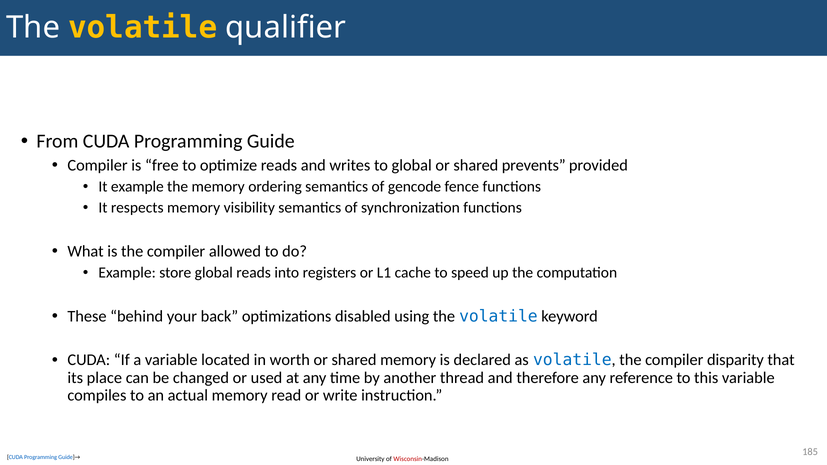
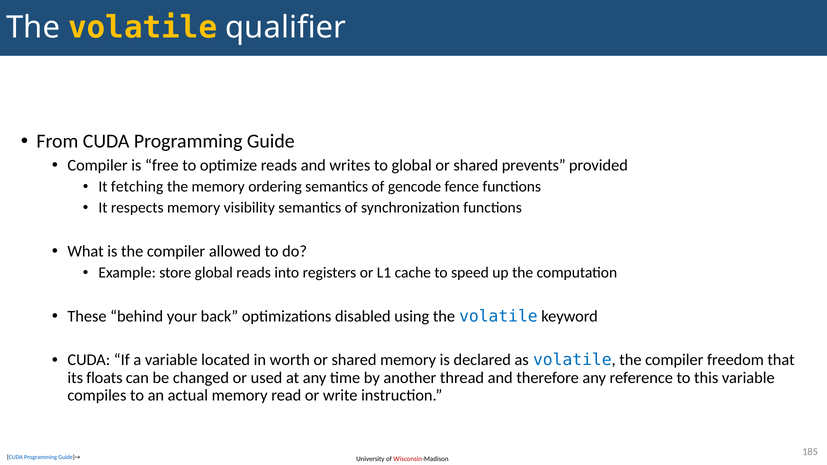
It example: example -> fetching (137, 187)
disparity: disparity -> freedom (735, 360)
place: place -> floats (104, 378)
